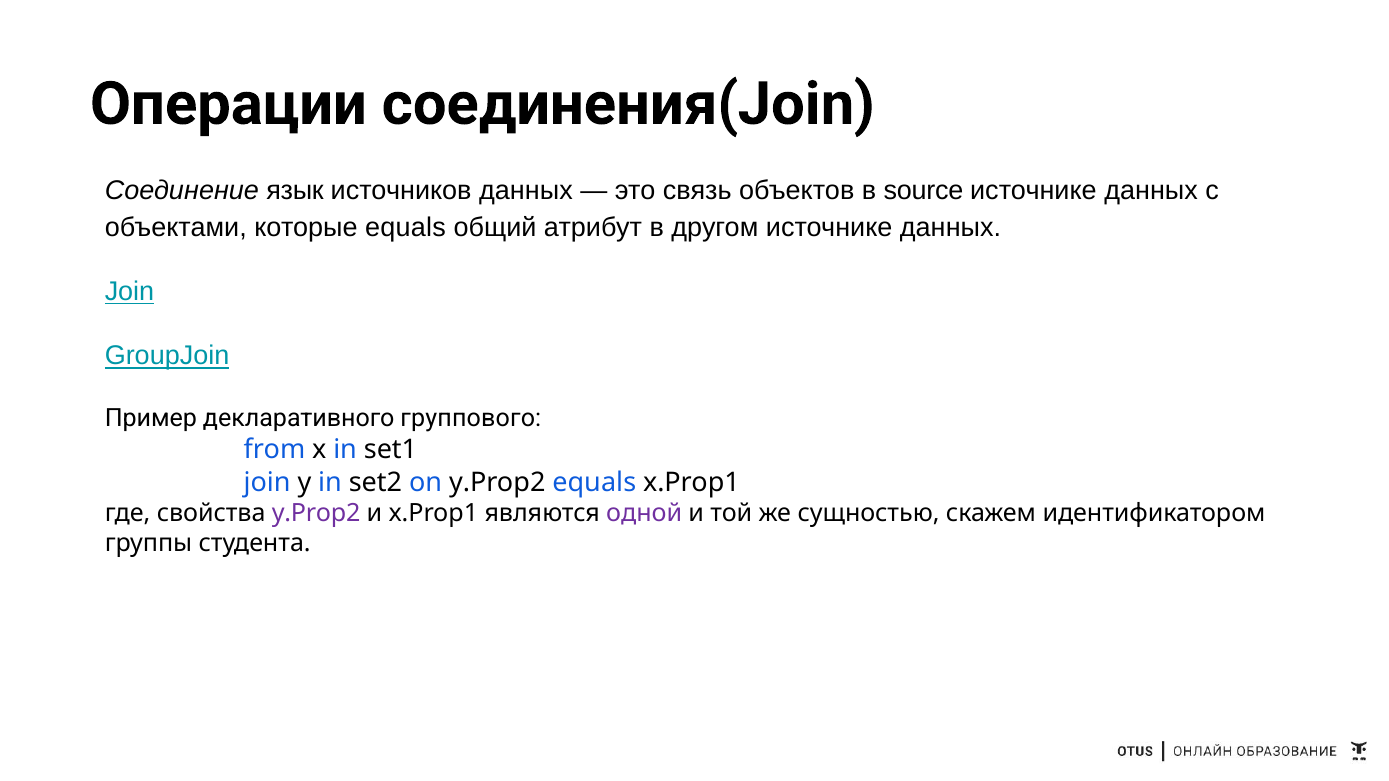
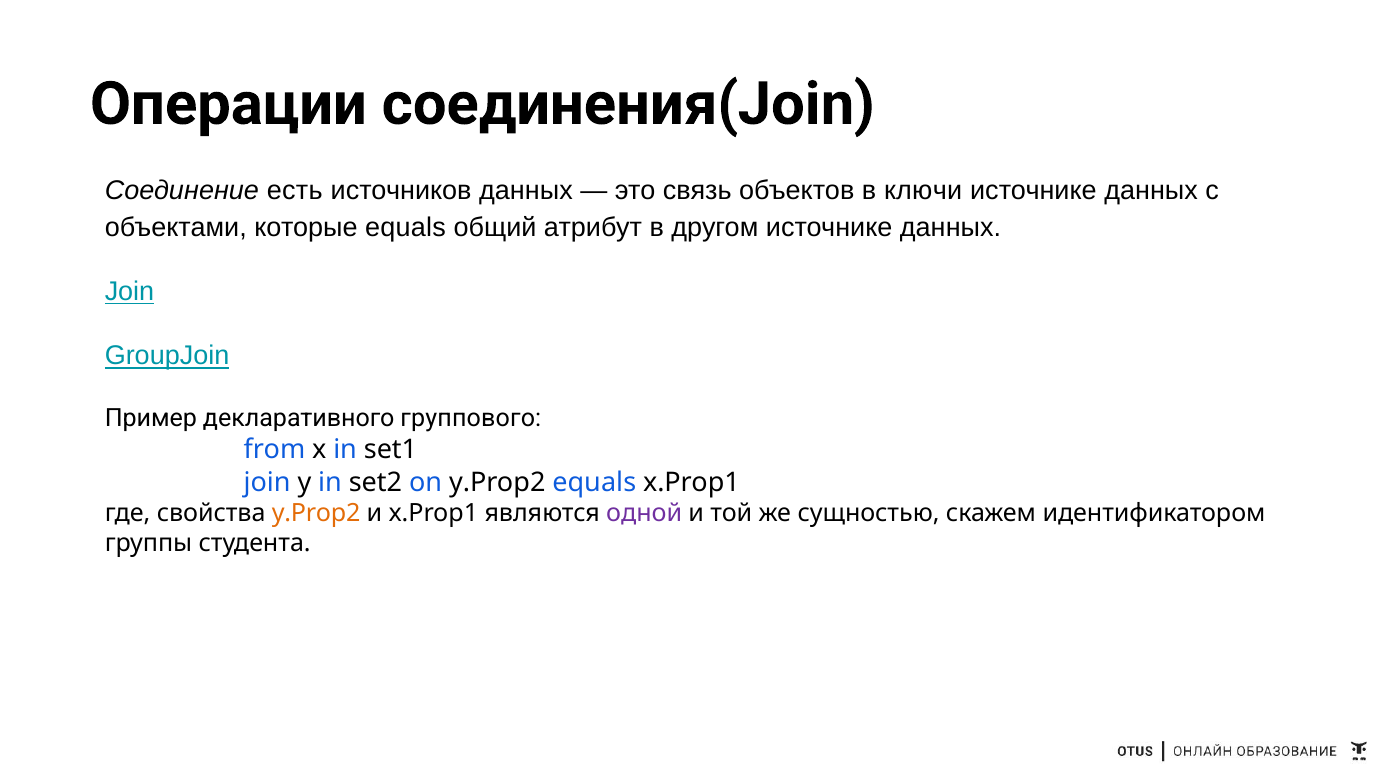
язык: язык -> есть (295, 190)
source: source -> ключи (923, 190)
y.Prop2 colour: purple -> orange (316, 514)
